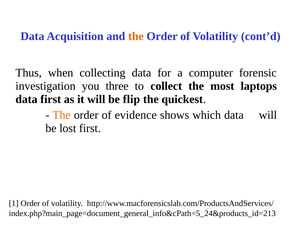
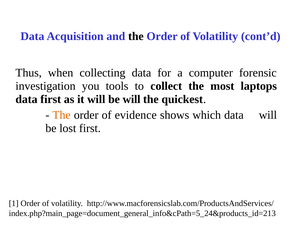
the colour: orange -> black (136, 36)
three: three -> tools (117, 86)
be flip: flip -> will (132, 99)
